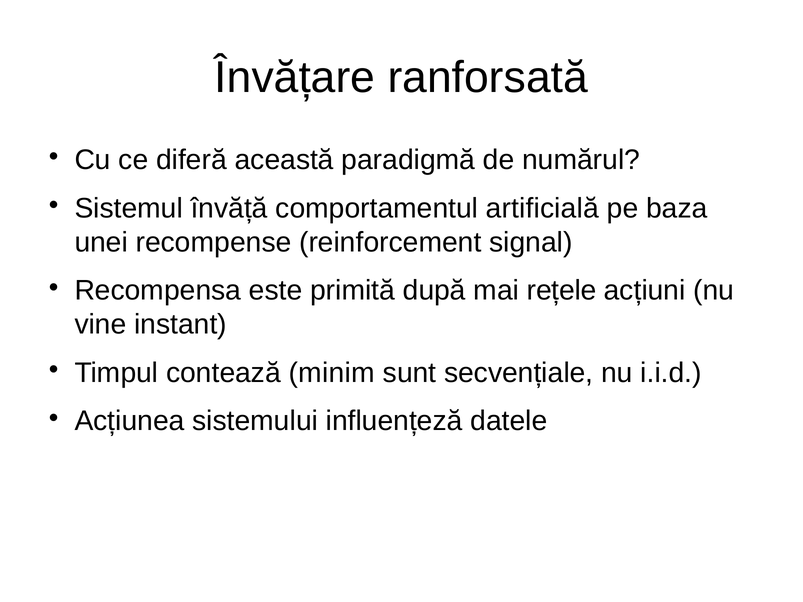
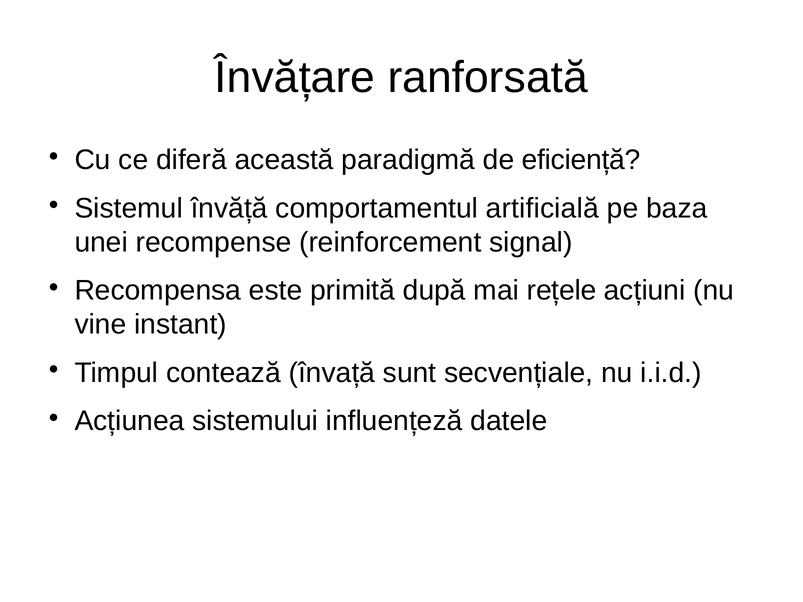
numărul: numărul -> eficiență (581, 160)
minim: minim -> învață (332, 373)
